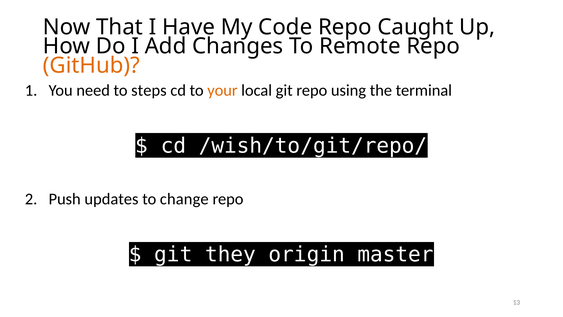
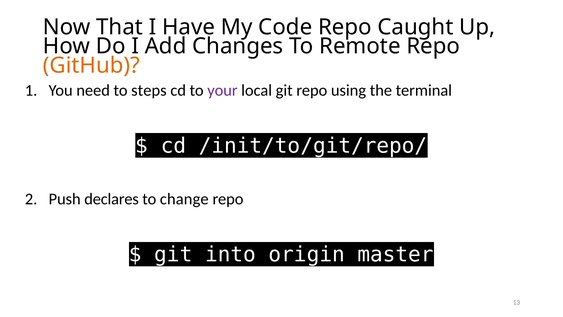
your colour: orange -> purple (222, 90)
/wish/to/git/repo/: /wish/to/git/repo/ -> /init/to/git/repo/ (313, 146)
updates: updates -> declares (112, 199)
they: they -> into (231, 254)
